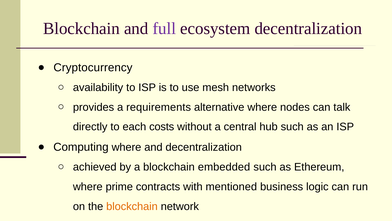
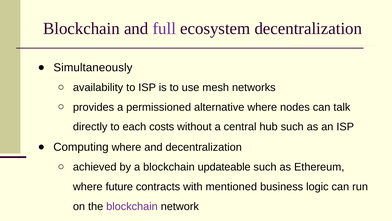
Cryptocurrency: Cryptocurrency -> Simultaneously (93, 67)
requirements: requirements -> permissioned (159, 107)
embedded: embedded -> updateable (224, 167)
prime: prime -> future (119, 186)
blockchain colour: orange -> purple (132, 206)
